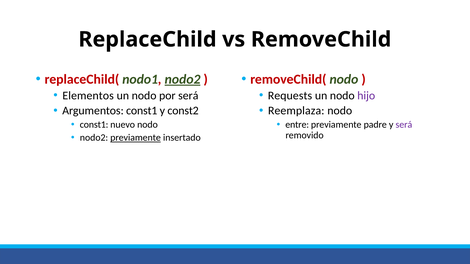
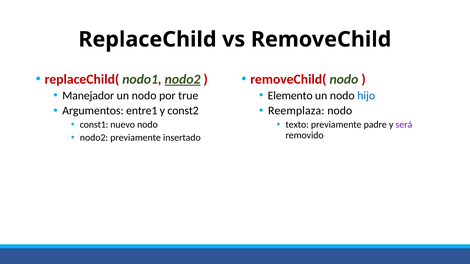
Elementos: Elementos -> Manejador (88, 96)
por será: será -> true (188, 96)
Requests: Requests -> Elemento (290, 96)
hijo colour: purple -> blue (366, 96)
Argumentos const1: const1 -> entre1 (142, 111)
entre: entre -> texto (297, 125)
previamente underline: present -> none (136, 138)
